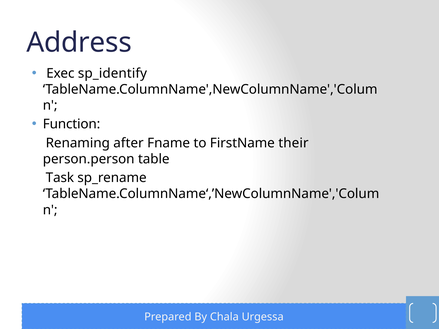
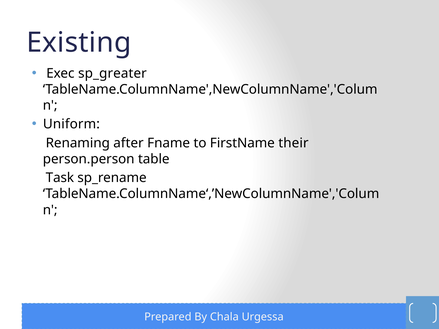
Address: Address -> Existing (79, 43)
sp_identify: sp_identify -> sp_greater (112, 73)
Function: Function -> Uniform (71, 124)
